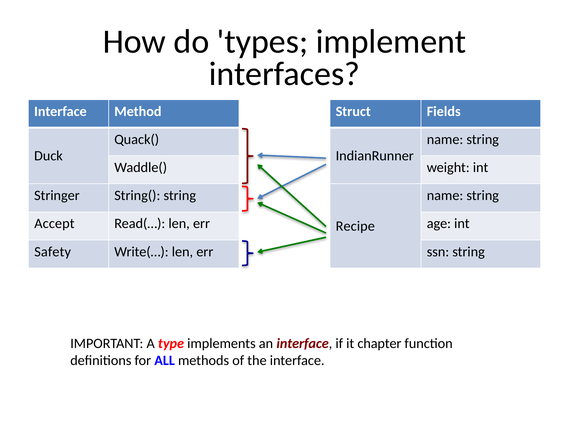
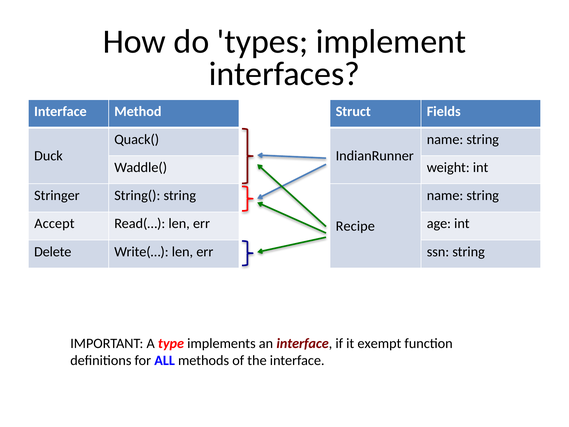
Safety: Safety -> Delete (53, 252)
chapter: chapter -> exempt (379, 343)
